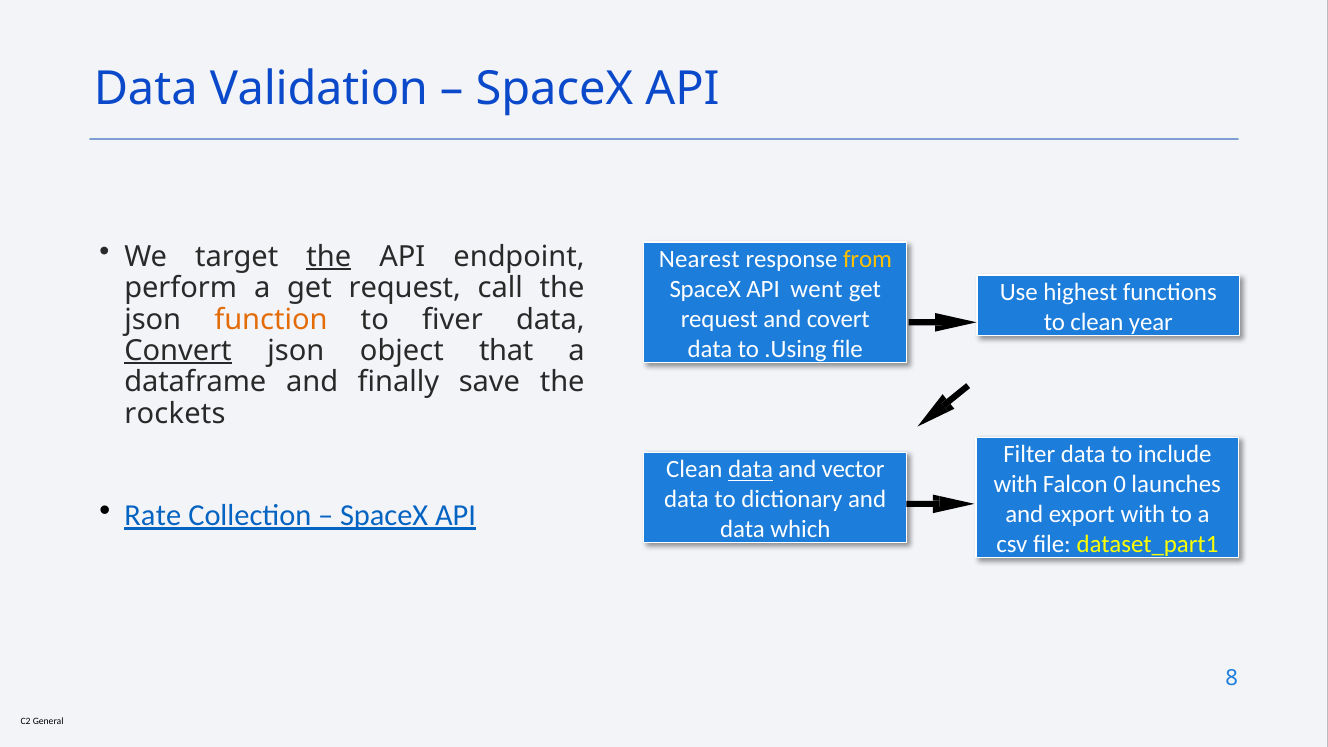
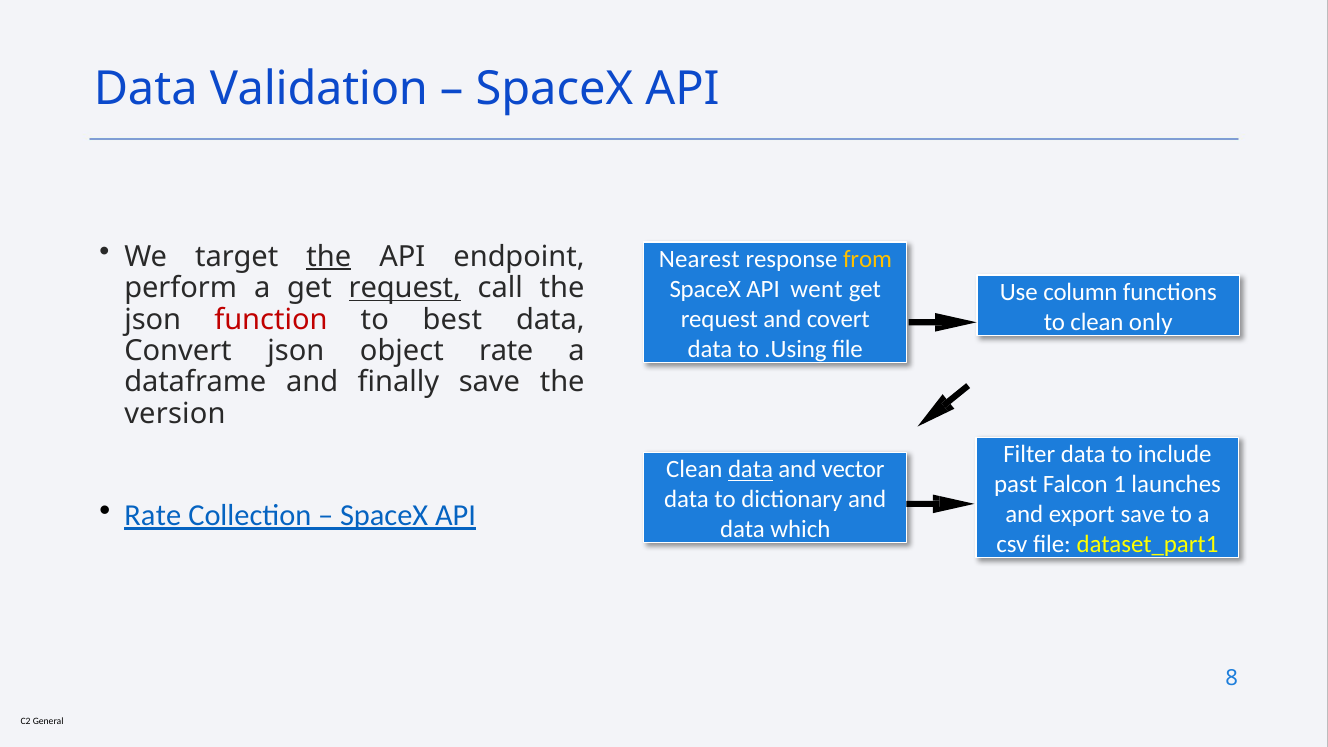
request underline: none -> present (405, 288)
highest: highest -> column (1080, 292)
function colour: orange -> red (271, 319)
fiver: fiver -> best (452, 319)
year: year -> only (1151, 322)
Convert underline: present -> none (178, 351)
object that: that -> rate (506, 351)
rockets: rockets -> version (175, 414)
with: with -> past (1016, 485)
0: 0 -> 1 (1120, 485)
export with: with -> save (1143, 514)
